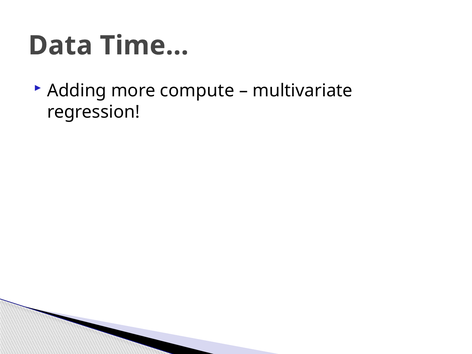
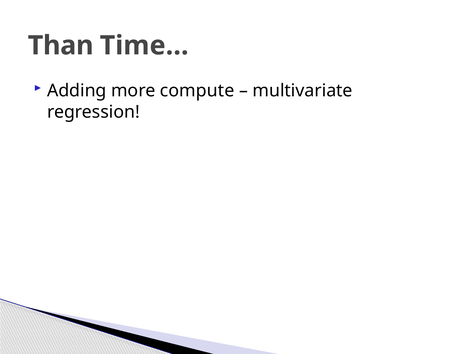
Data: Data -> Than (61, 46)
